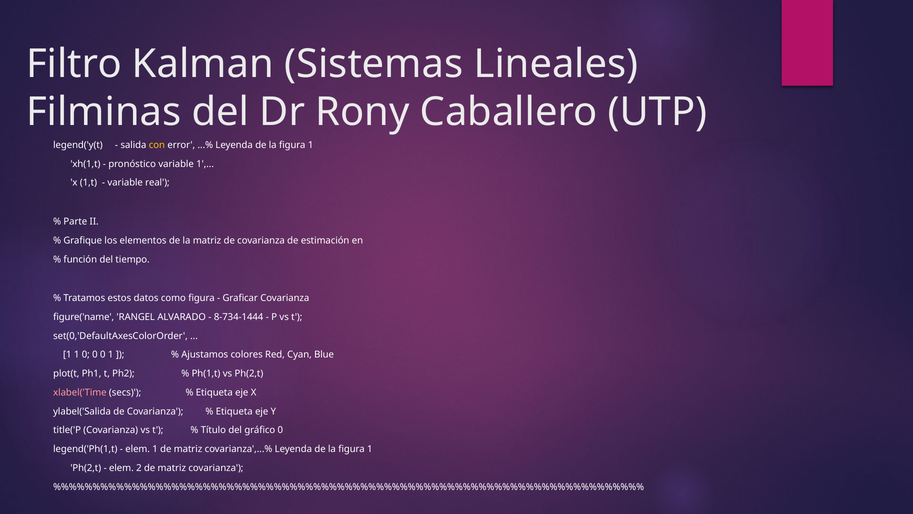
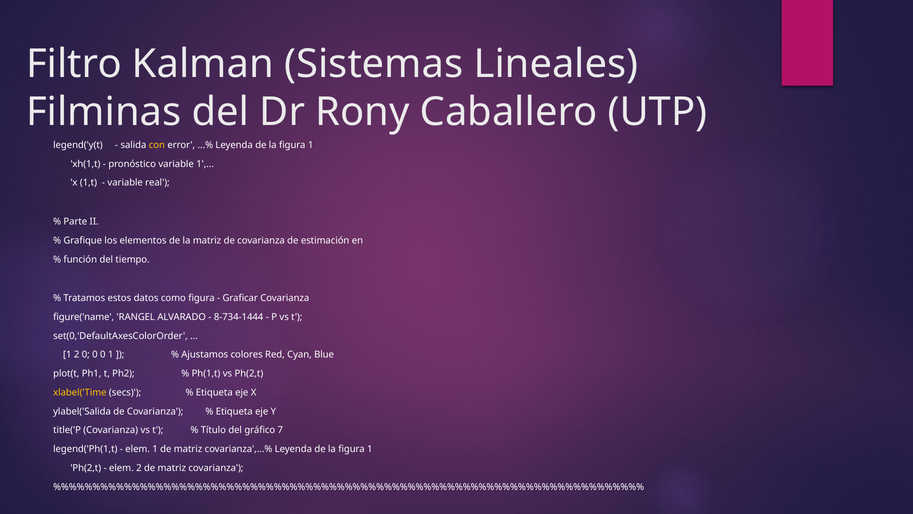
1 1: 1 -> 2 (77, 355)
xlabel('Time colour: pink -> yellow (80, 392)
gráfico 0: 0 -> 7 (280, 430)
